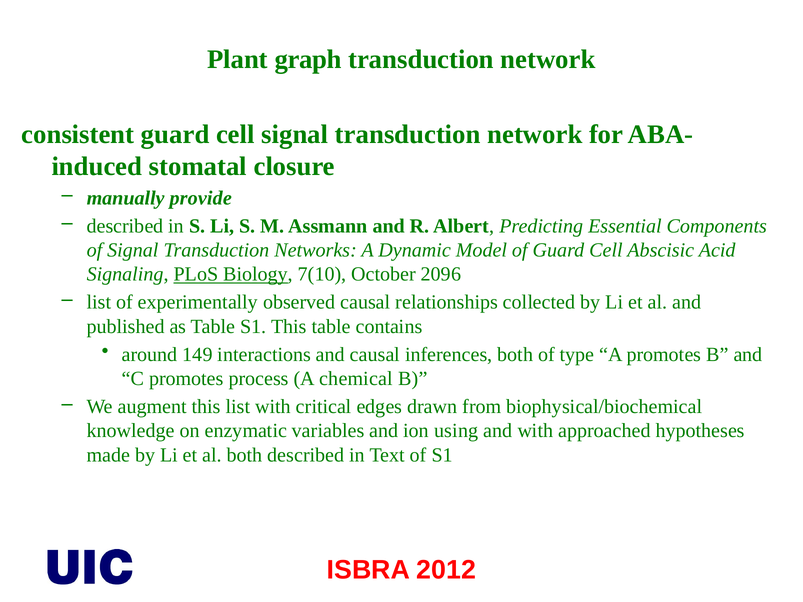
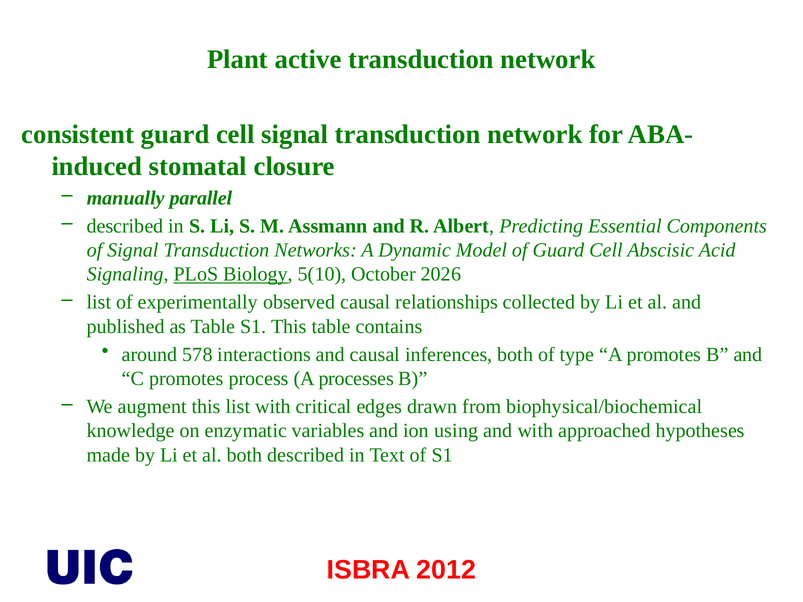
graph: graph -> active (308, 59)
provide: provide -> parallel (201, 198)
7(10: 7(10 -> 5(10 (322, 274)
2096: 2096 -> 2026 (441, 274)
149: 149 -> 578 (198, 355)
chemical: chemical -> processes (356, 379)
